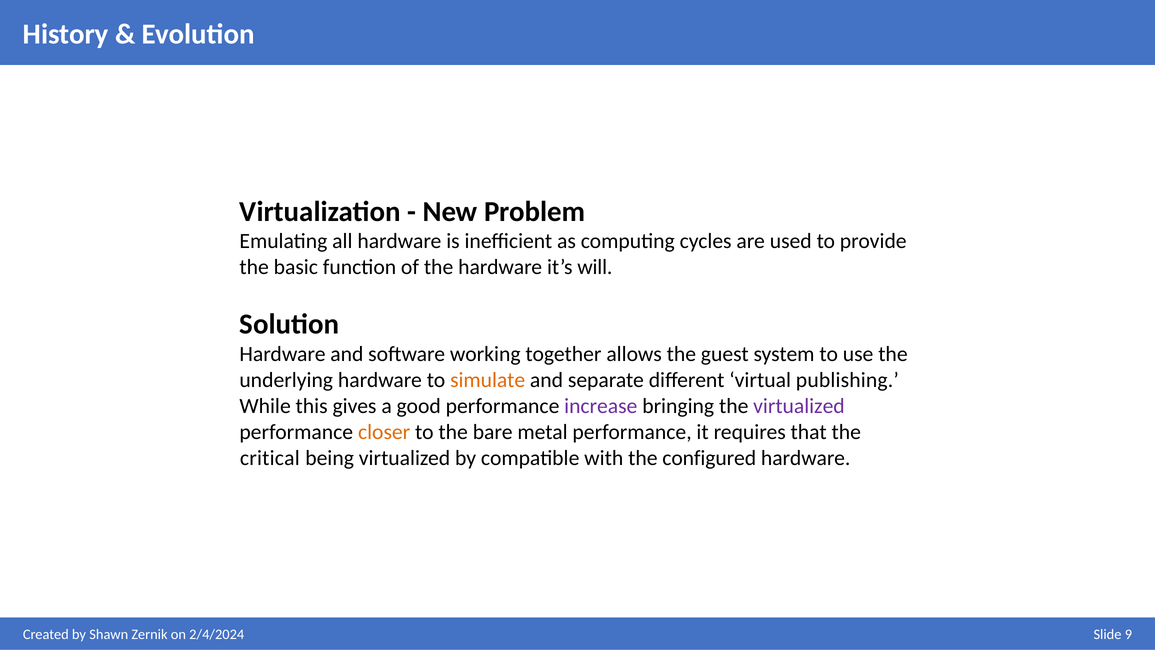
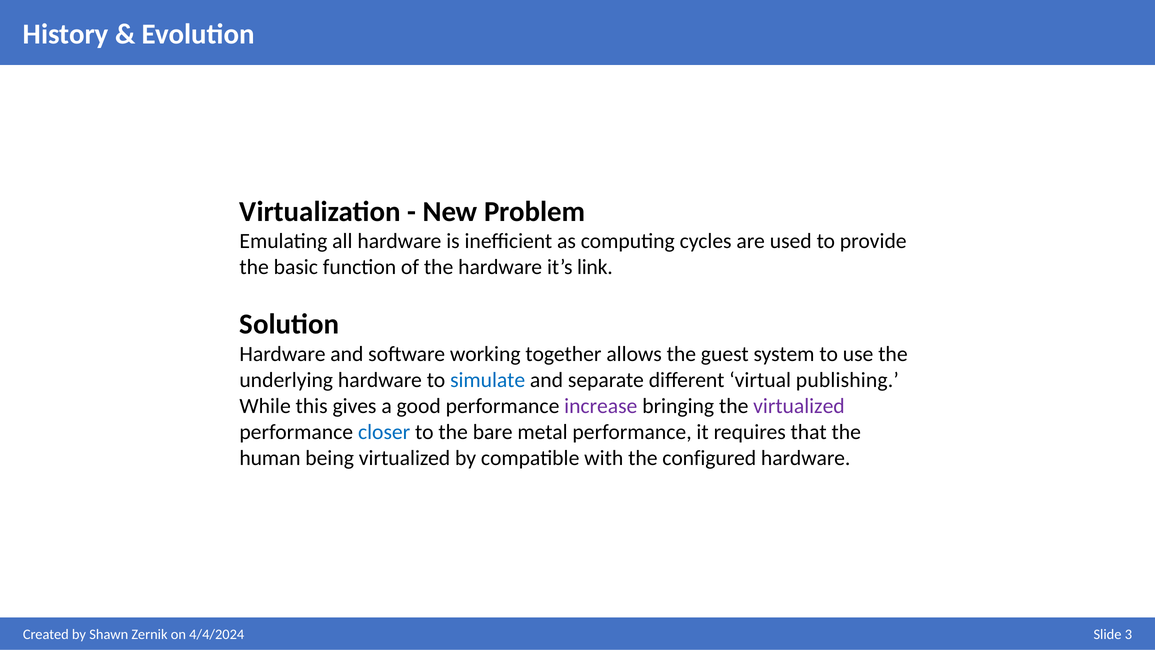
will: will -> link (595, 267)
simulate colour: orange -> blue (488, 380)
closer colour: orange -> blue (384, 432)
critical: critical -> human (270, 458)
2/4/2024: 2/4/2024 -> 4/4/2024 (217, 634)
9: 9 -> 3 (1128, 634)
